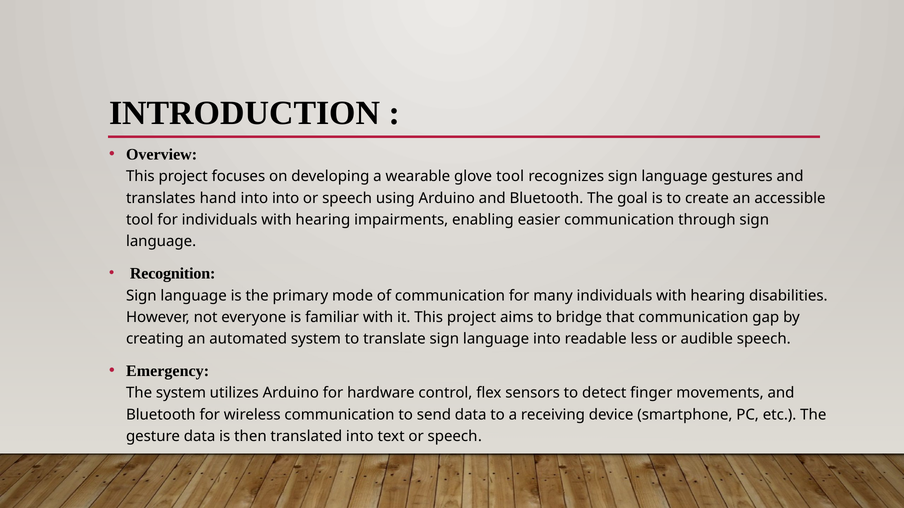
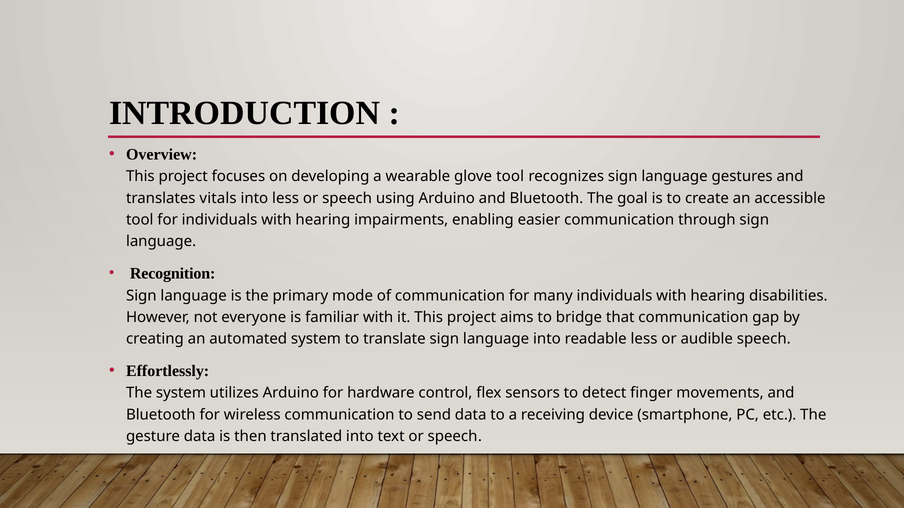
hand: hand -> vitals (218, 198)
into into: into -> less (286, 198)
Emergency: Emergency -> Effortlessly (168, 371)
